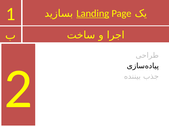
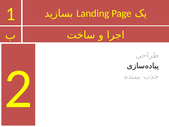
Landing underline: present -> none (93, 13)
